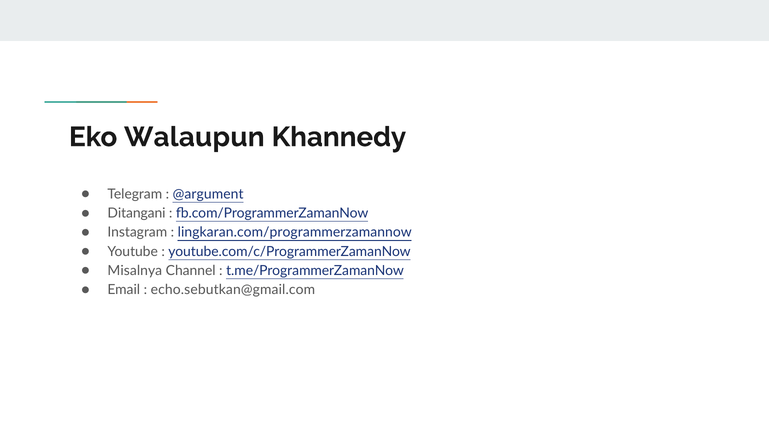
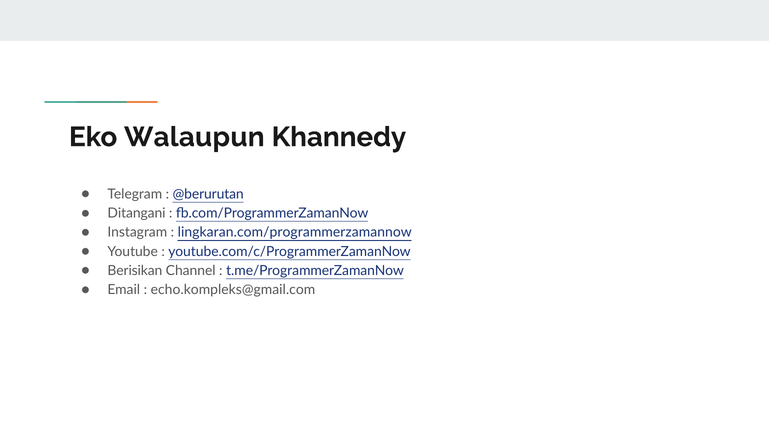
@argument: @argument -> @berurutan (208, 194)
Misalnya: Misalnya -> Berisikan (135, 271)
echo.sebutkan@gmail.com: echo.sebutkan@gmail.com -> echo.kompleks@gmail.com (233, 290)
